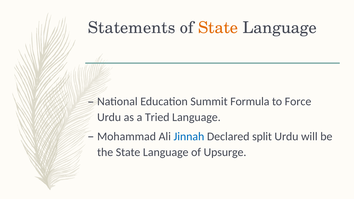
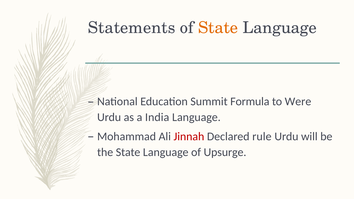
Force: Force -> Were (298, 102)
Tried: Tried -> India (157, 117)
Jinnah colour: blue -> red (189, 137)
split: split -> rule (262, 137)
